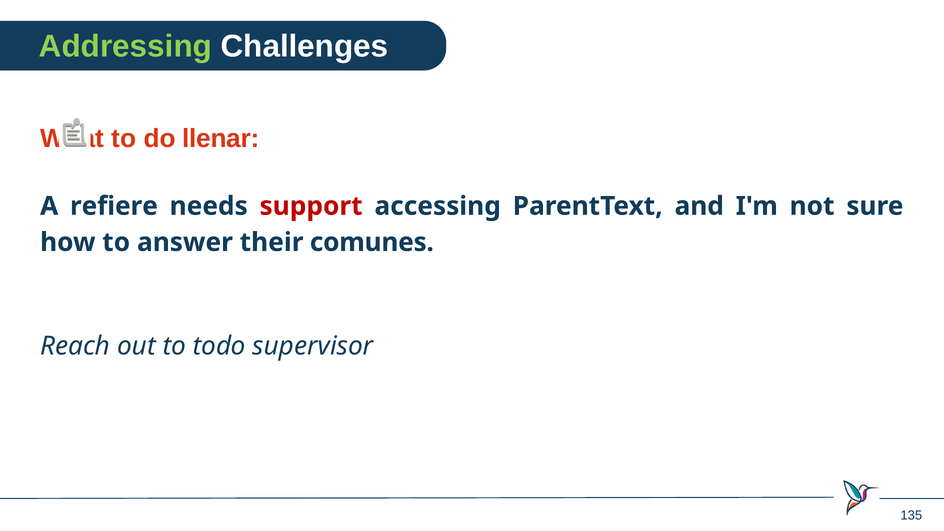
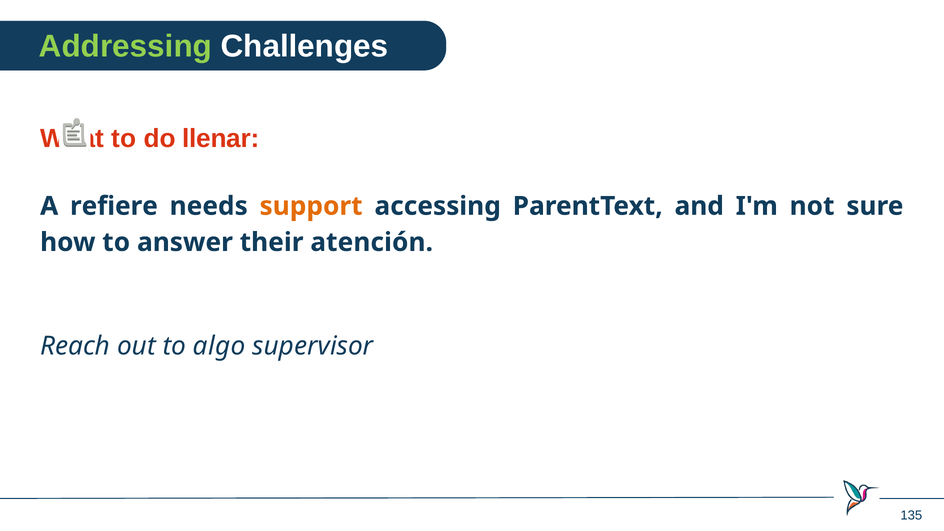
support colour: red -> orange (311, 206)
comunes: comunes -> atención (372, 242)
todo: todo -> algo (219, 346)
